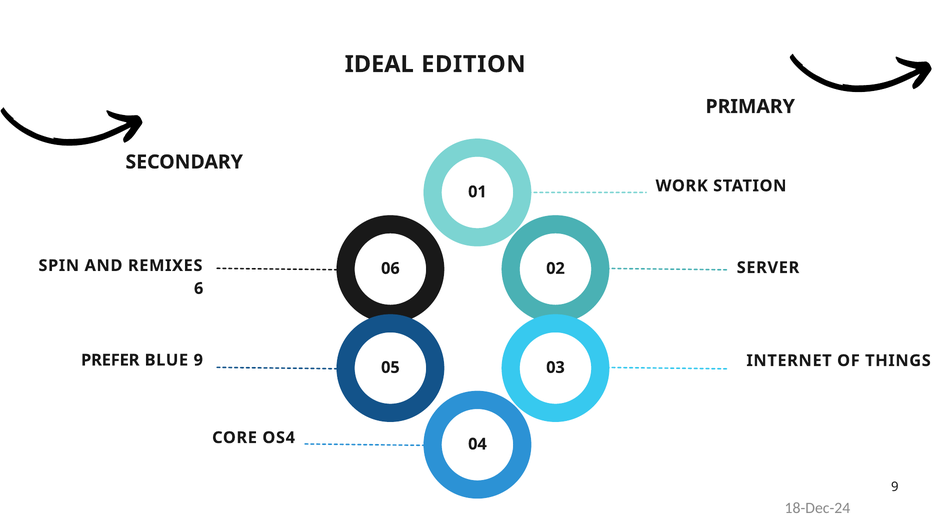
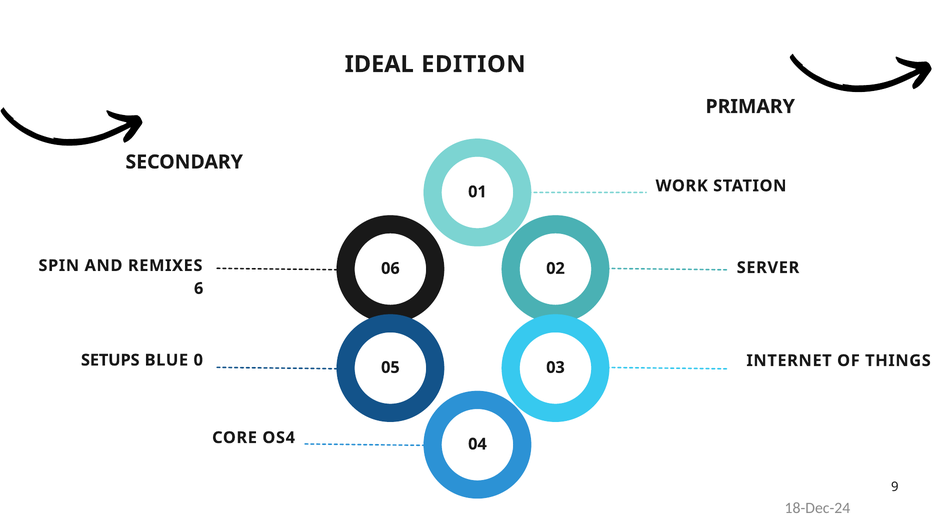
PREFER: PREFER -> SETUPS (110, 360)
BLUE 9: 9 -> 0 (198, 360)
